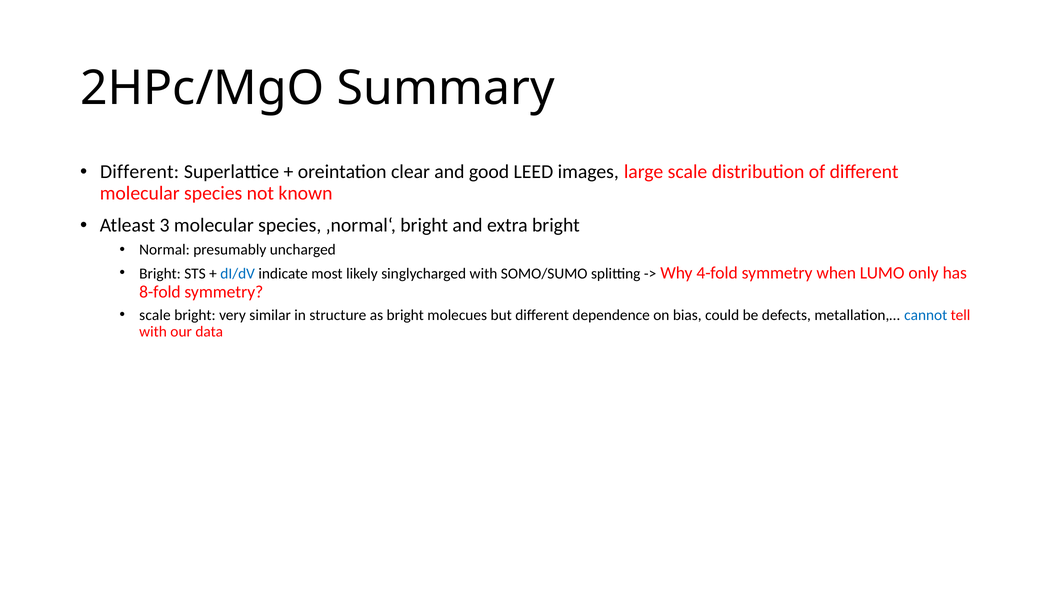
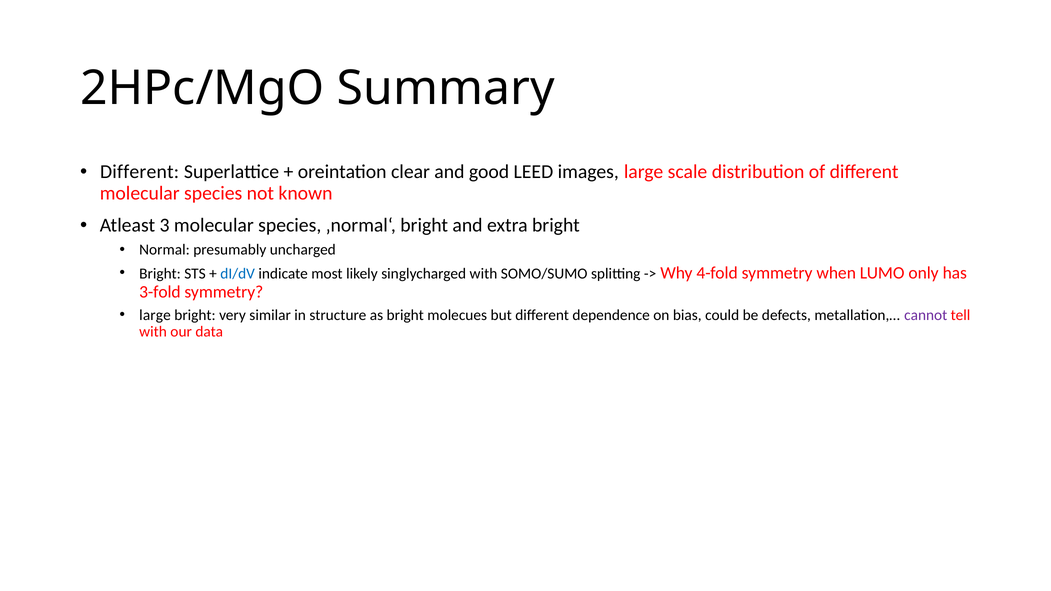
8-fold: 8-fold -> 3-fold (160, 292)
scale: scale -> large (155, 315)
cannot colour: blue -> purple (926, 315)
